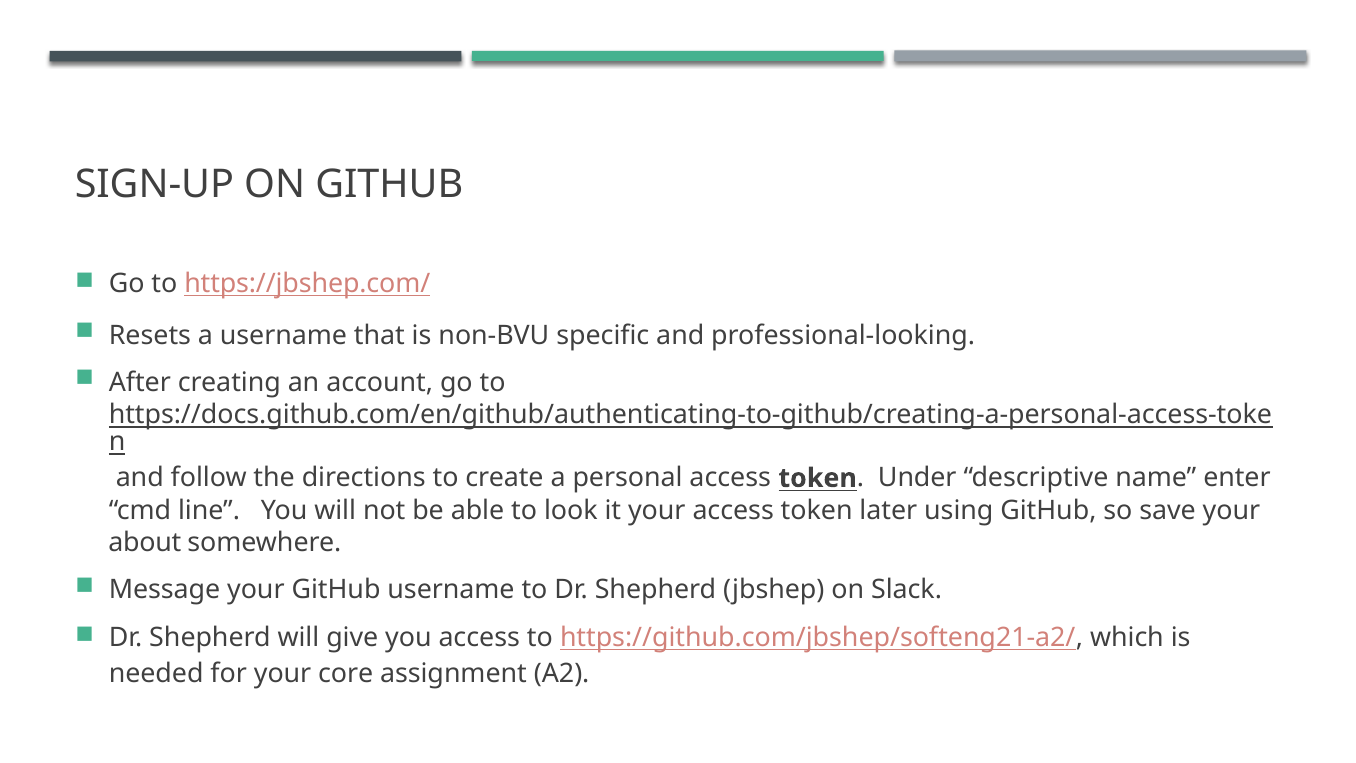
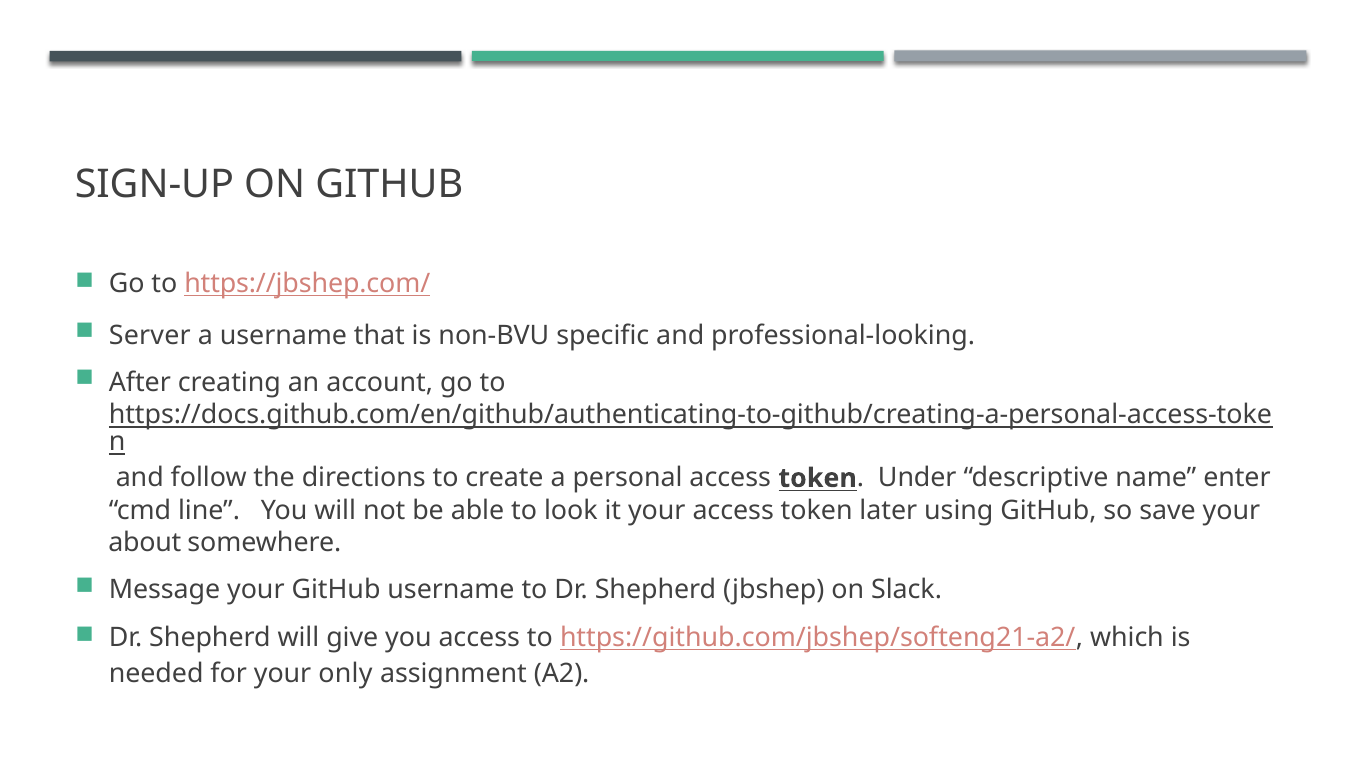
Resets: Resets -> Server (150, 335)
core: core -> only (346, 674)
